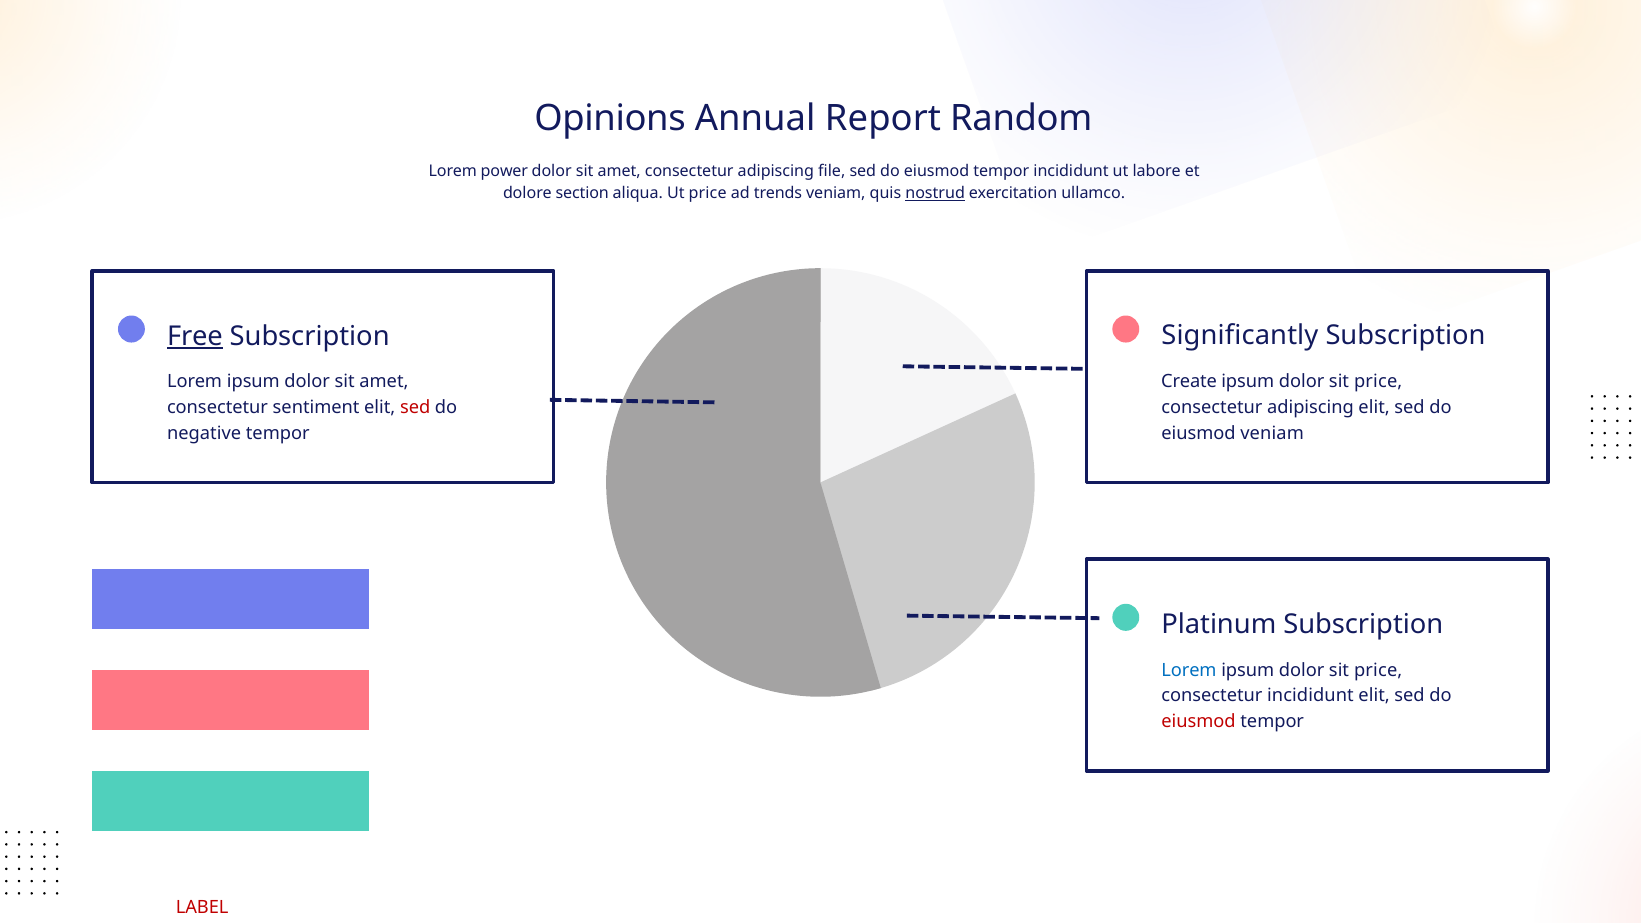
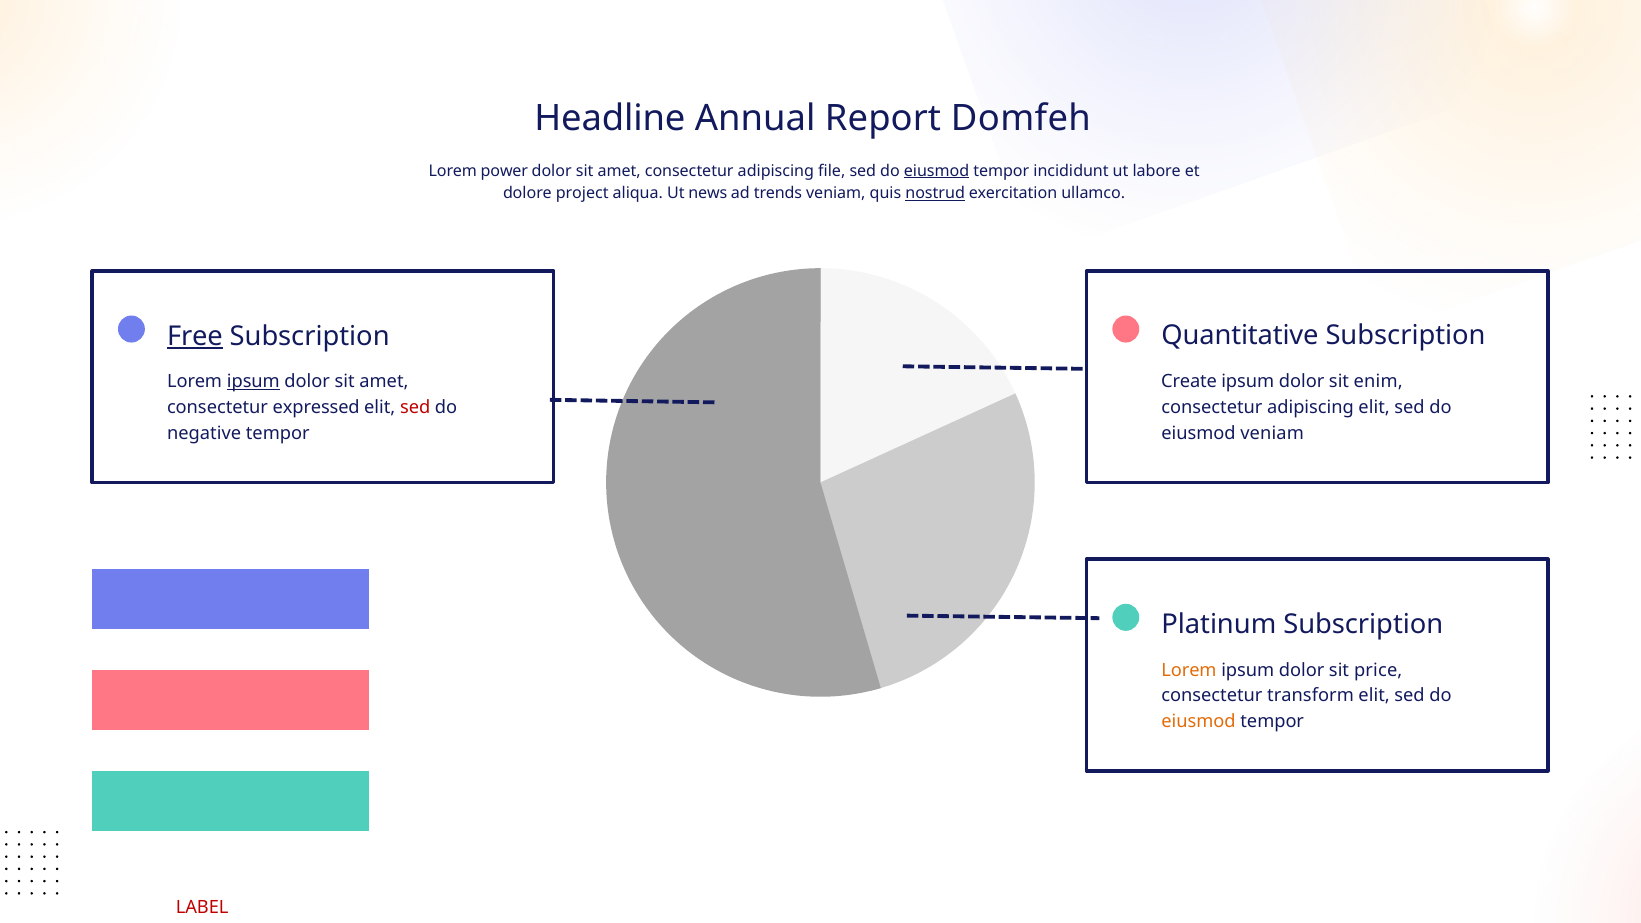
Opinions: Opinions -> Headline (610, 119)
Random: Random -> Domfeh (1021, 119)
eiusmod underline: none -> present (937, 171)
section: section -> project (582, 193)
Ut price: price -> news (708, 193)
Significantly: Significantly -> Quantitative (1240, 335)
ipsum underline: none -> present (253, 382)
price: price -> enim (1378, 382)
sentiment: sentiment -> expressed (316, 408)
Lorem colour: blue -> orange (1189, 670)
consectetur incididunt: incididunt -> transform (1310, 696)
eiusmod colour: red -> orange (1199, 721)
